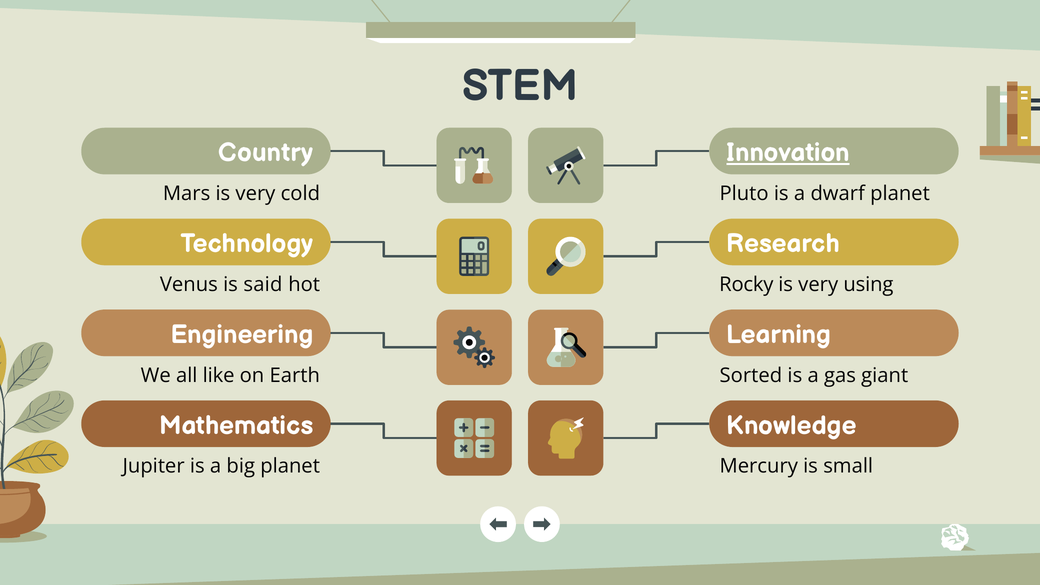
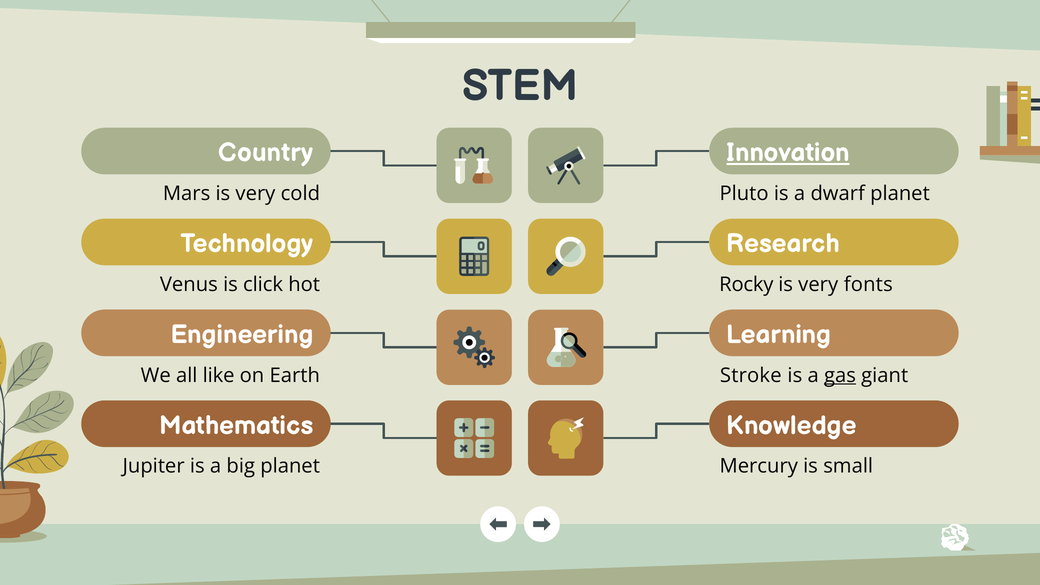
said: said -> click (263, 285)
using: using -> fonts (868, 285)
Sorted: Sorted -> Stroke (751, 375)
gas underline: none -> present (840, 375)
